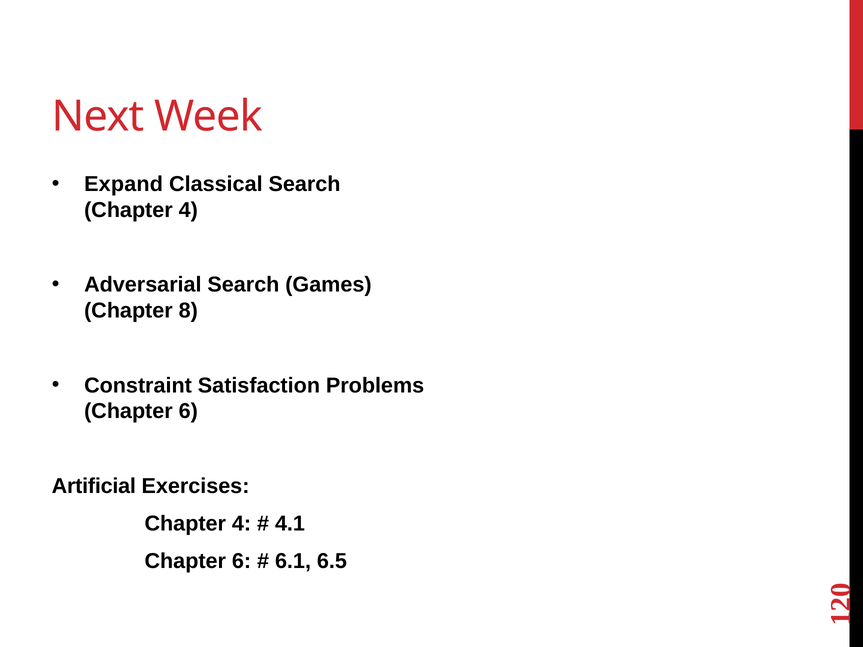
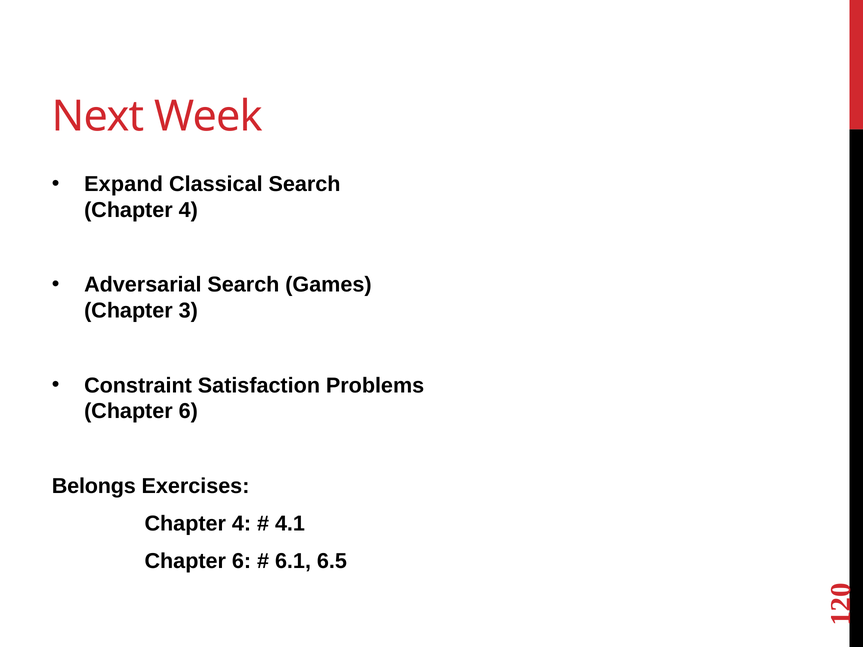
8: 8 -> 3 (188, 311)
Artificial: Artificial -> Belongs (94, 486)
